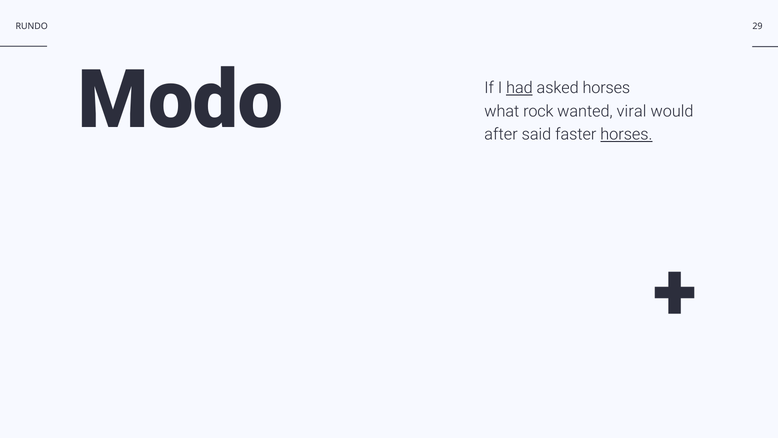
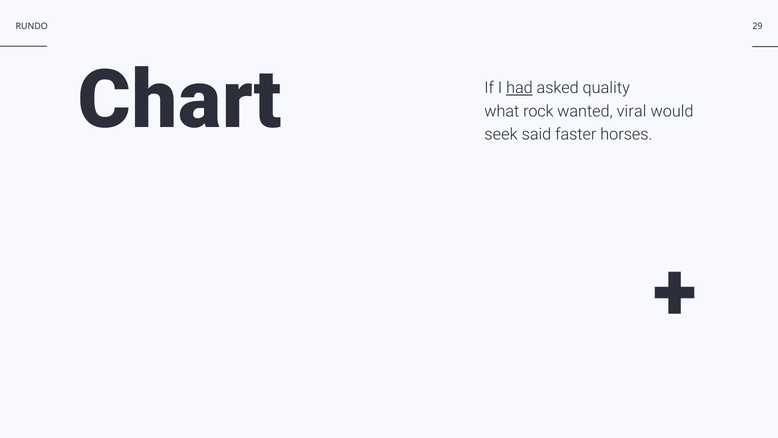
Modo: Modo -> Chart (180, 100)
asked horses: horses -> quality (606, 88)
after: after -> seek (501, 134)
horses underline: present -> none (626, 134)
